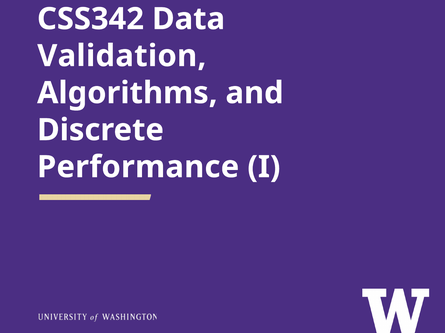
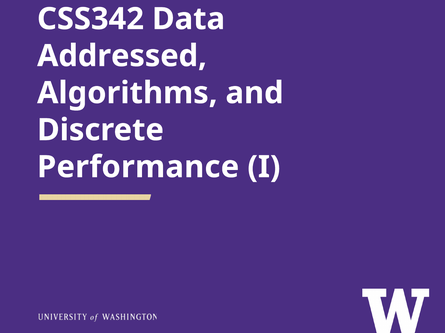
Validation: Validation -> Addressed (122, 56)
